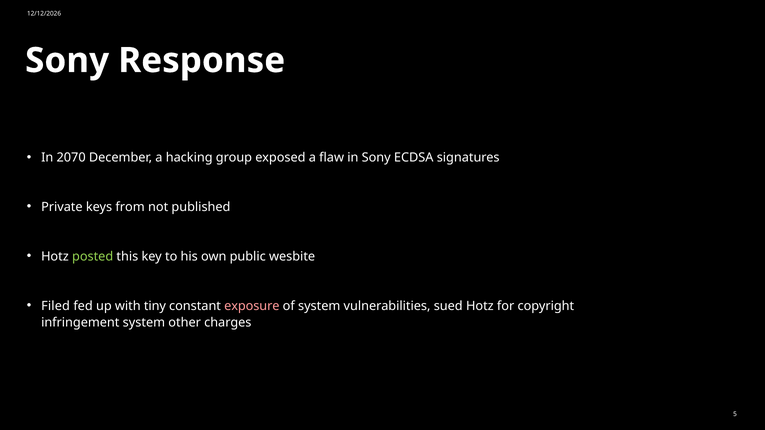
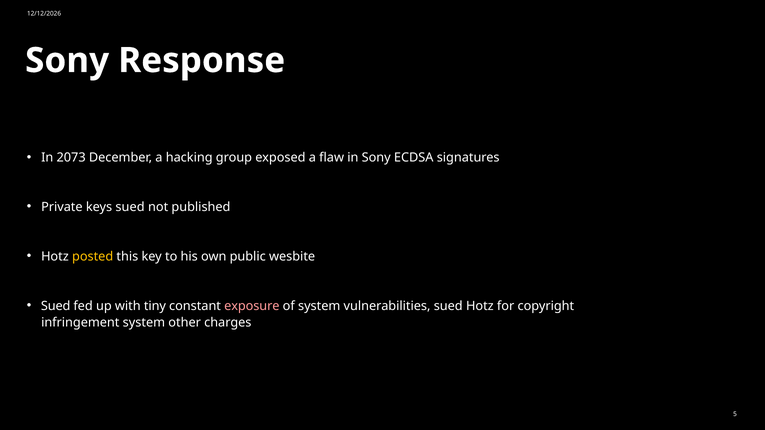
2070: 2070 -> 2073 (71, 158)
keys from: from -> sued (130, 207)
posted colour: light green -> yellow (93, 257)
Filed: Filed -> Sued (56, 306)
